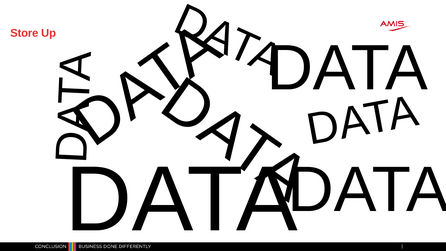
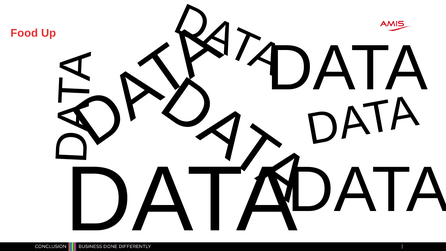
Store: Store -> Food (24, 33)
